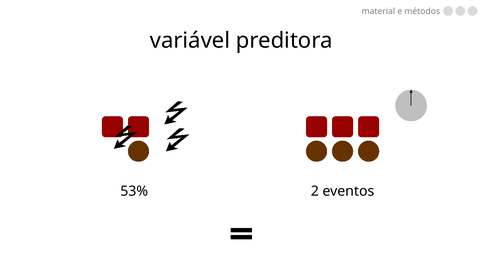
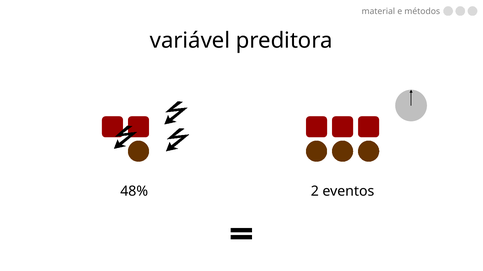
53%: 53% -> 48% (134, 192)
